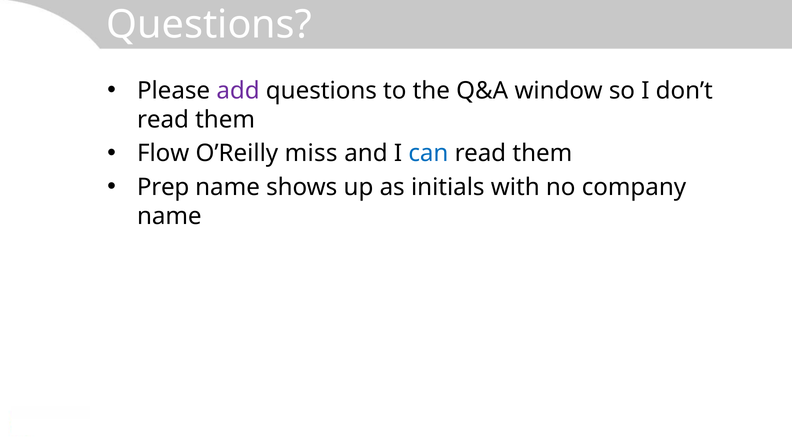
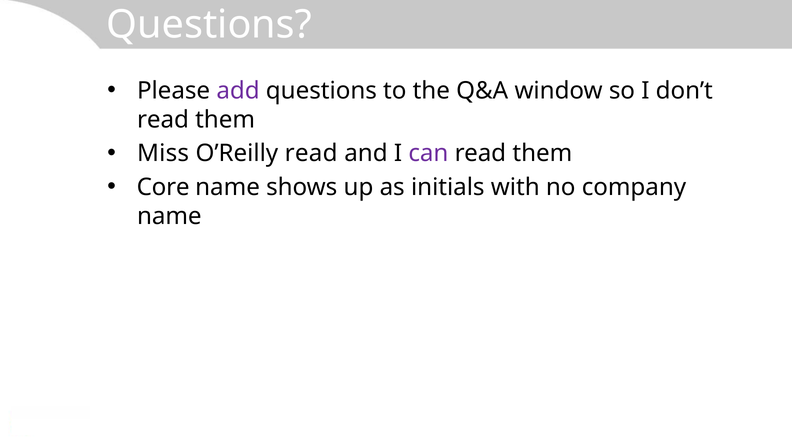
Flow: Flow -> Miss (163, 154)
O’Reilly miss: miss -> read (311, 154)
can colour: blue -> purple (428, 154)
Prep: Prep -> Core (163, 187)
